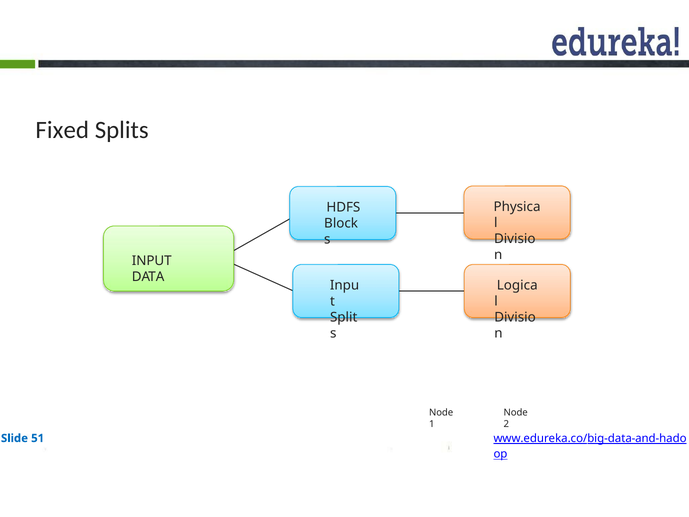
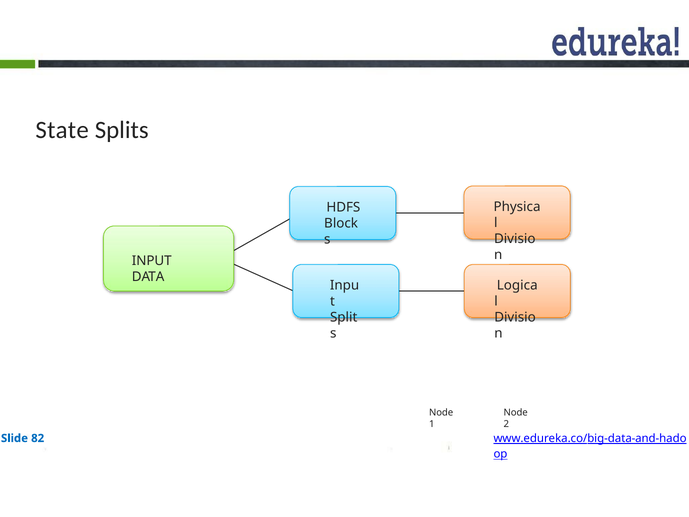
Fixed: Fixed -> State (62, 130)
51: 51 -> 82 (38, 438)
